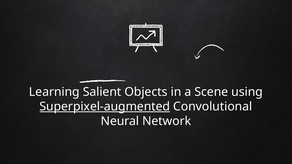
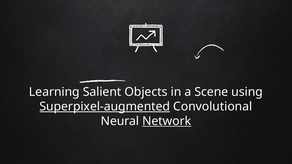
Network underline: none -> present (167, 121)
